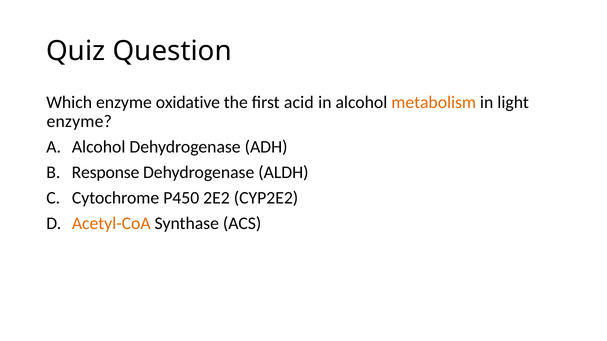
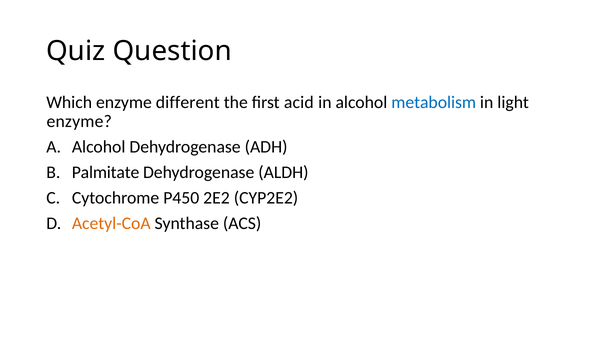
oxidative: oxidative -> different (188, 103)
metabolism colour: orange -> blue (434, 103)
Response: Response -> Palmitate (106, 173)
